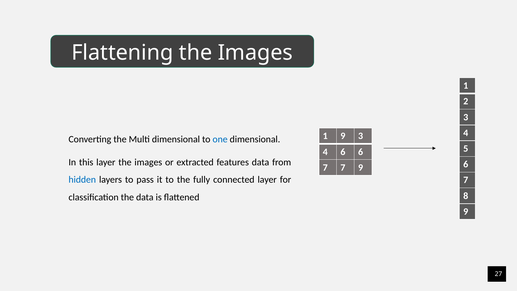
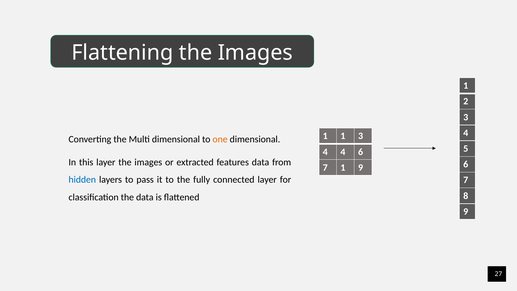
1 9: 9 -> 1 (343, 136)
one colour: blue -> orange (220, 139)
4 6: 6 -> 4 (343, 152)
7 7: 7 -> 1 (343, 167)
